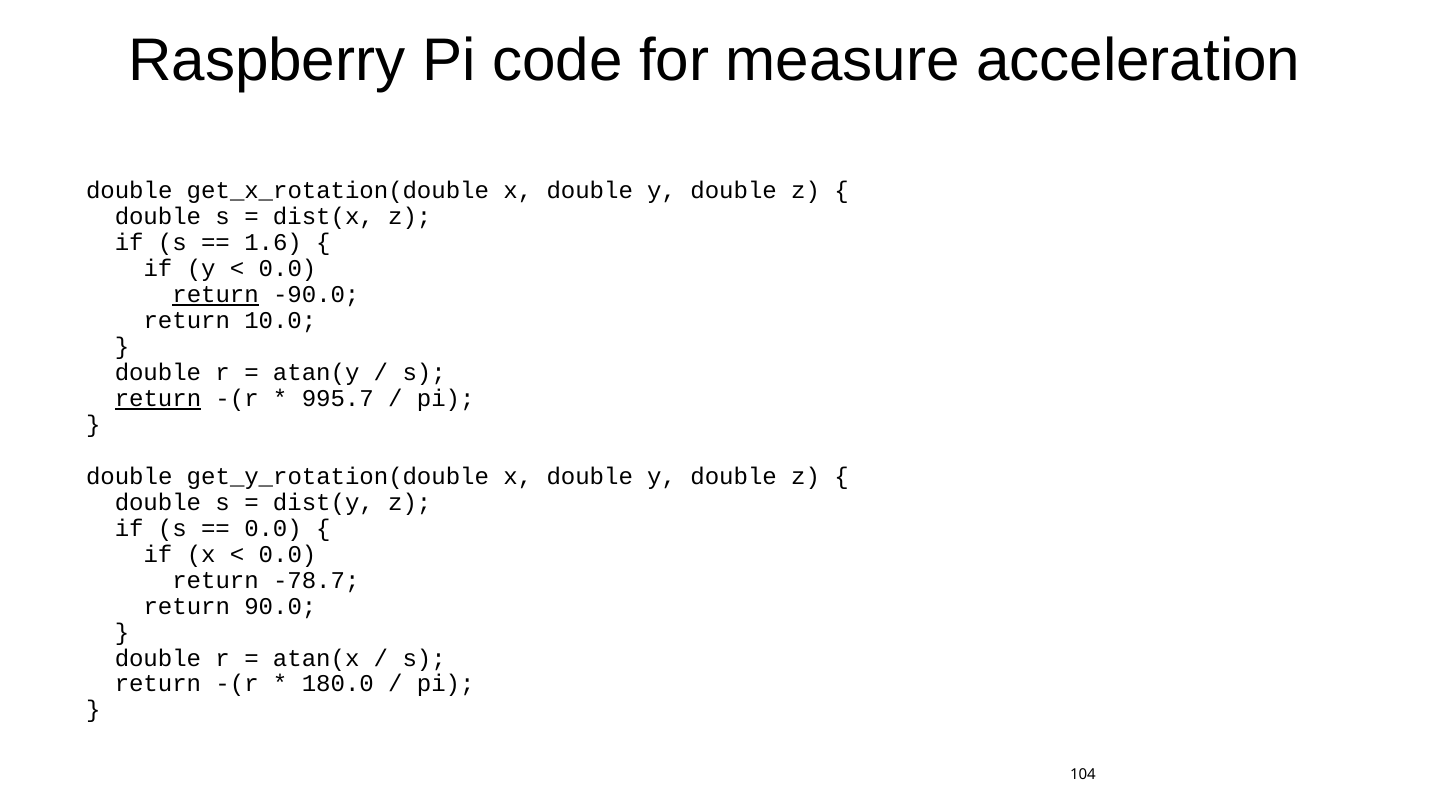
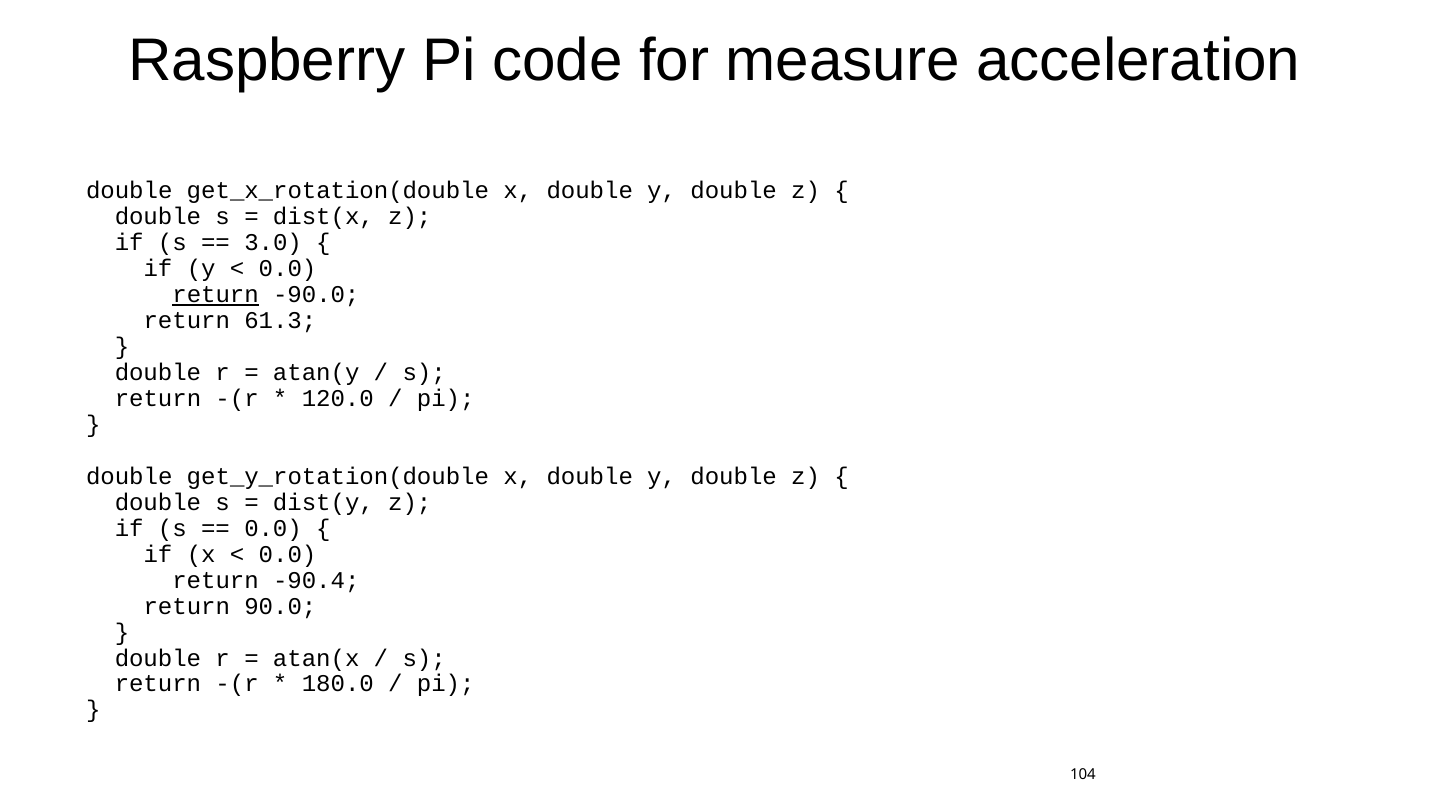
1.6: 1.6 -> 3.0 (273, 243)
10.0: 10.0 -> 61.3 (280, 321)
return underline: present -> none (158, 399)
995.7: 995.7 -> 120.0 (338, 399)
-78.7: -78.7 -> -90.4 (316, 580)
